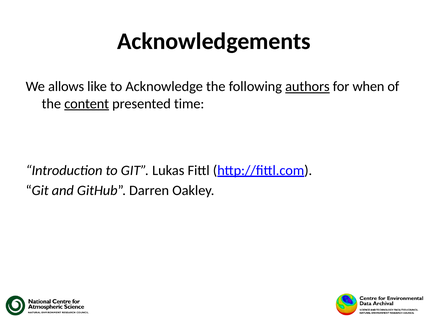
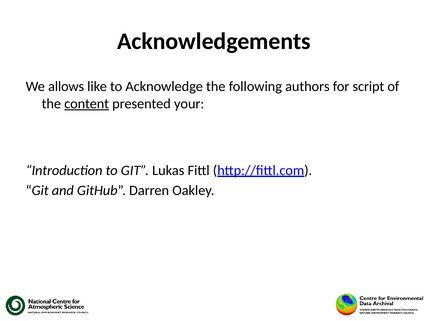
authors underline: present -> none (307, 87)
when: when -> script (368, 87)
time: time -> your (189, 104)
